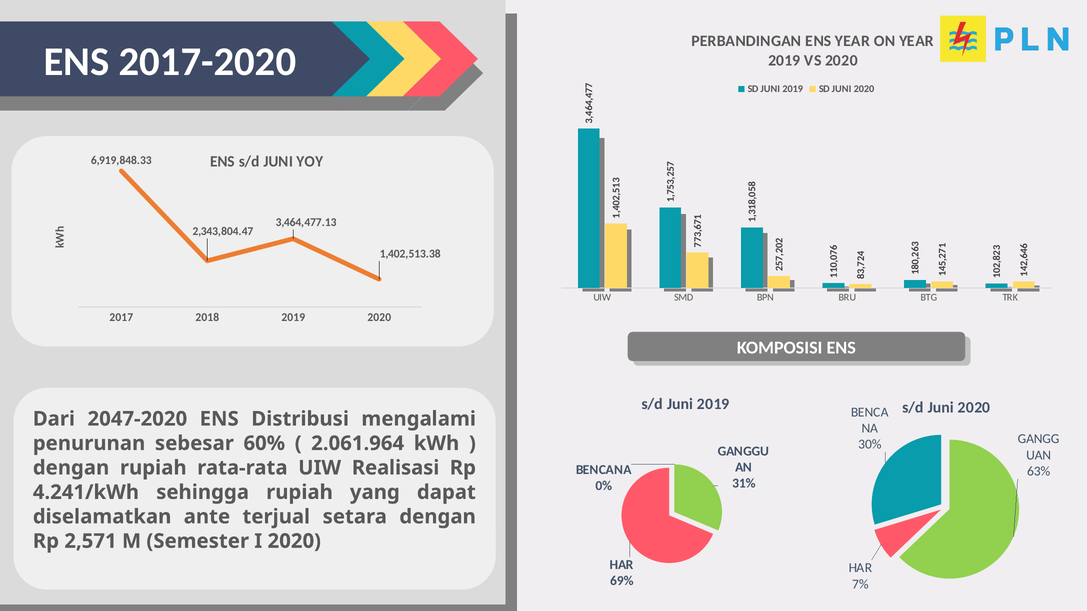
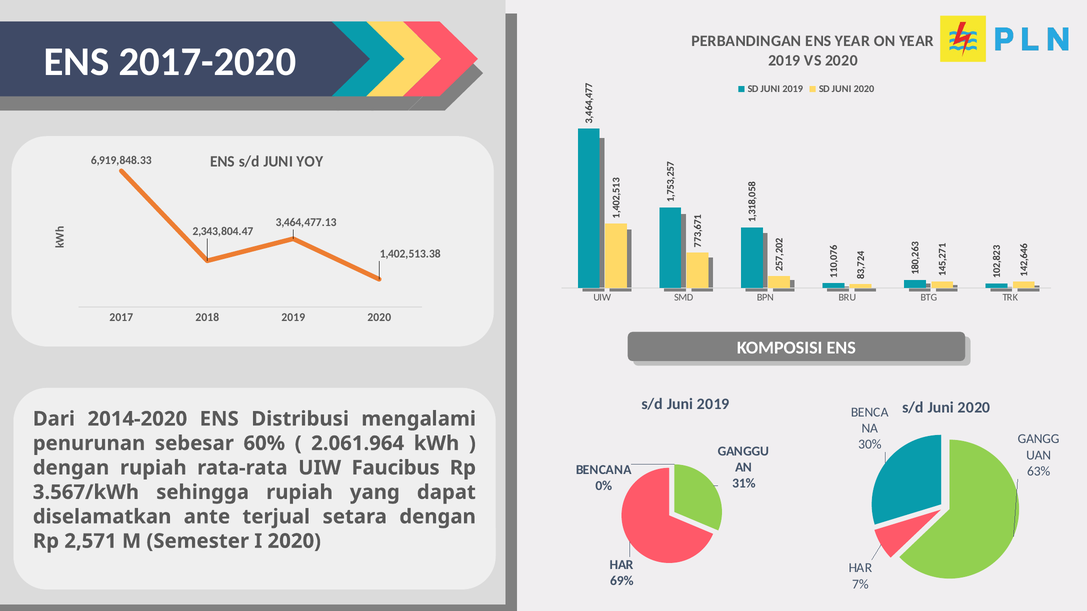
2047-2020: 2047-2020 -> 2014-2020 (137, 419)
Realisasi: Realisasi -> Faucibus (396, 468)
4.241/kWh: 4.241/kWh -> 3.567/kWh (86, 493)
